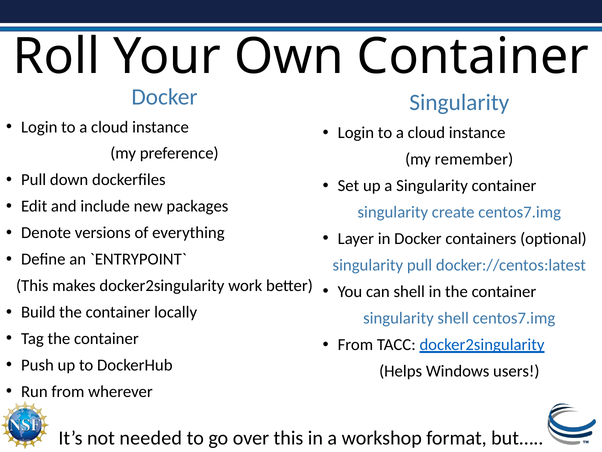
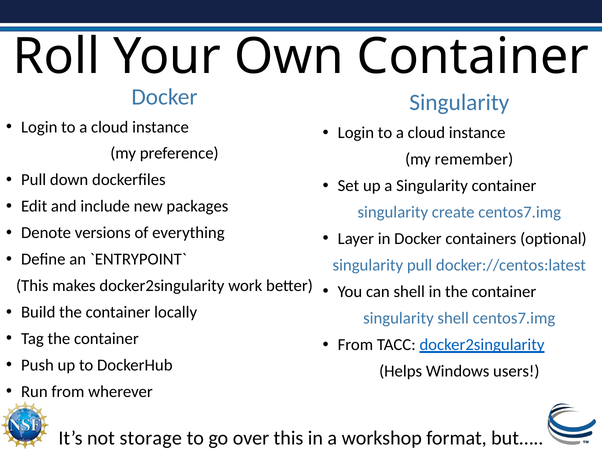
needed: needed -> storage (151, 438)
